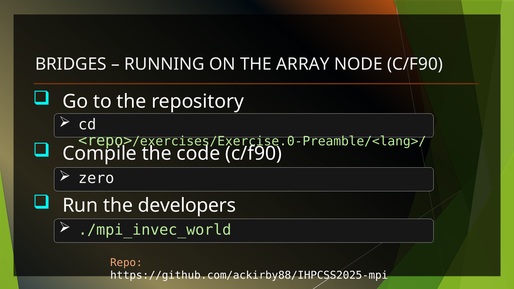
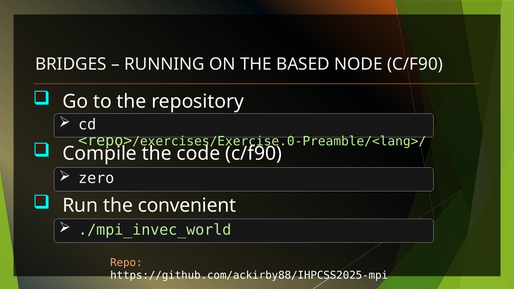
ARRAY: ARRAY -> BASED (303, 64)
developers: developers -> convenient (187, 205)
